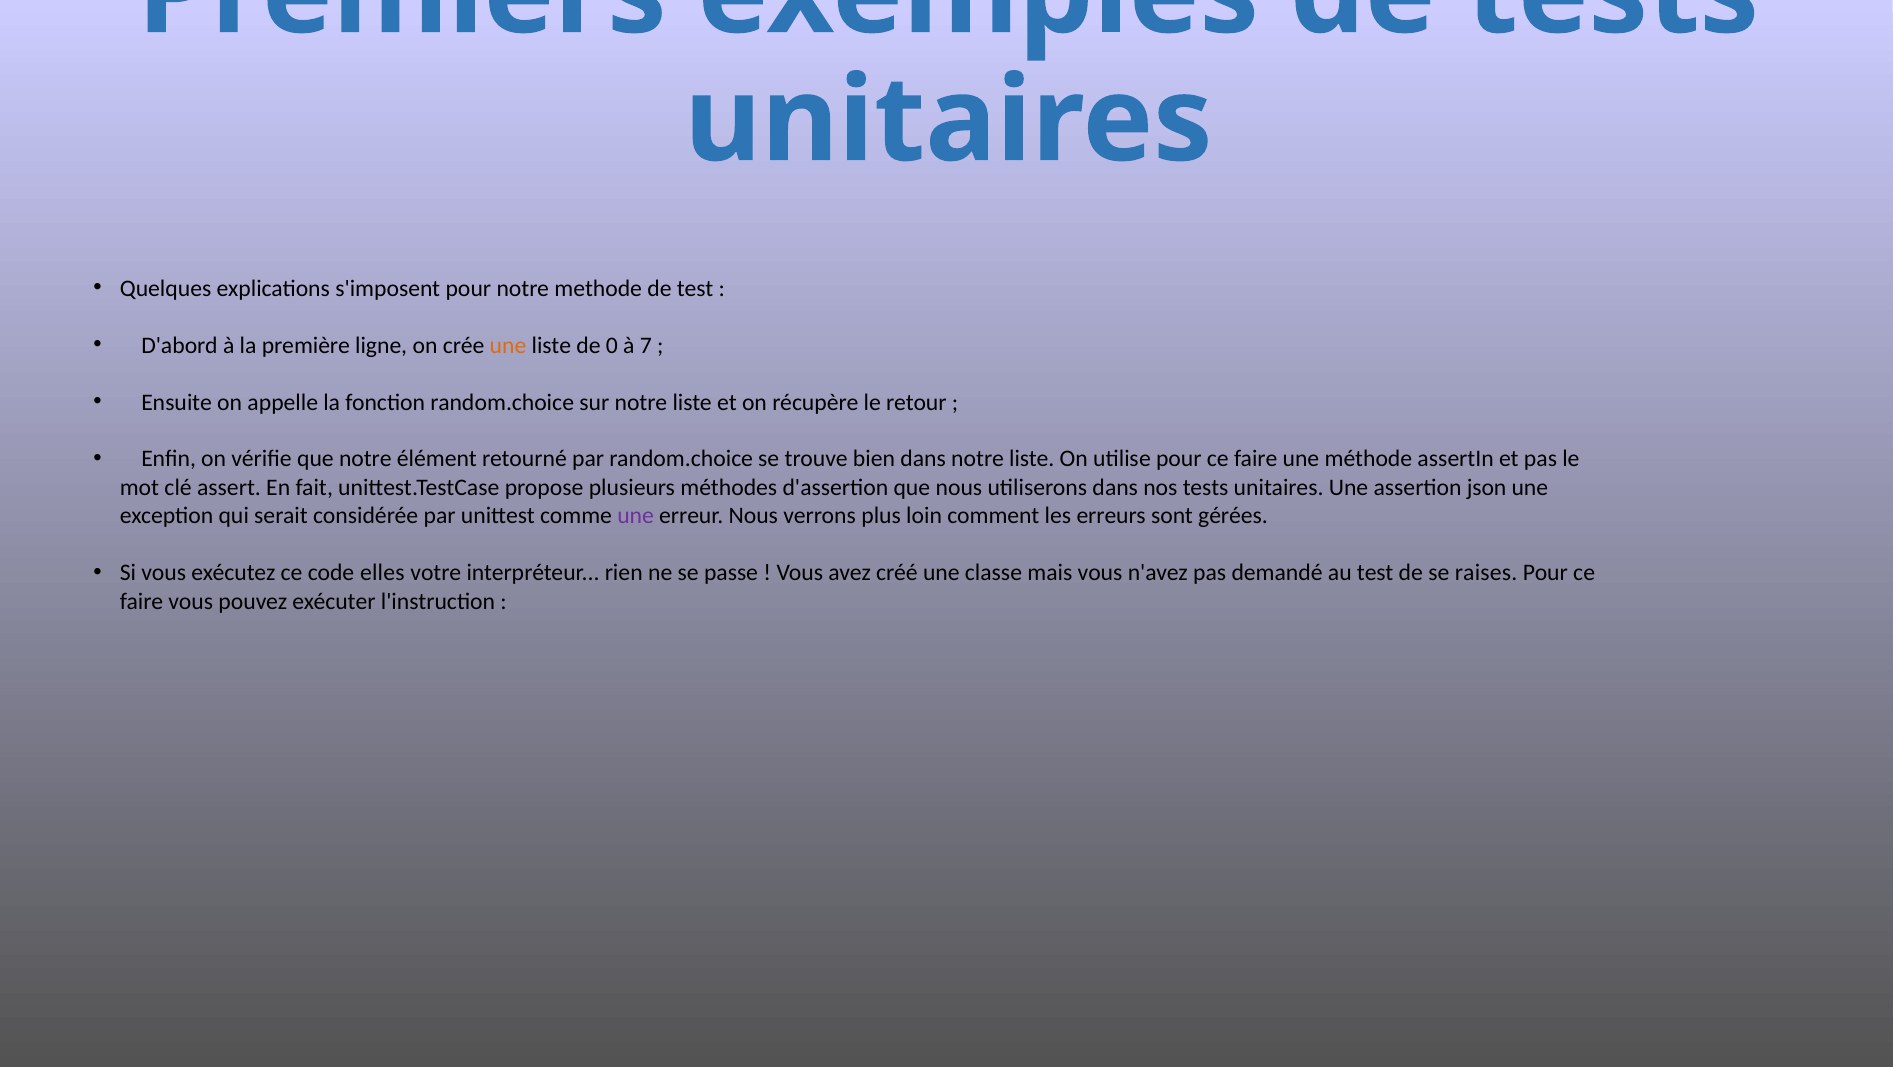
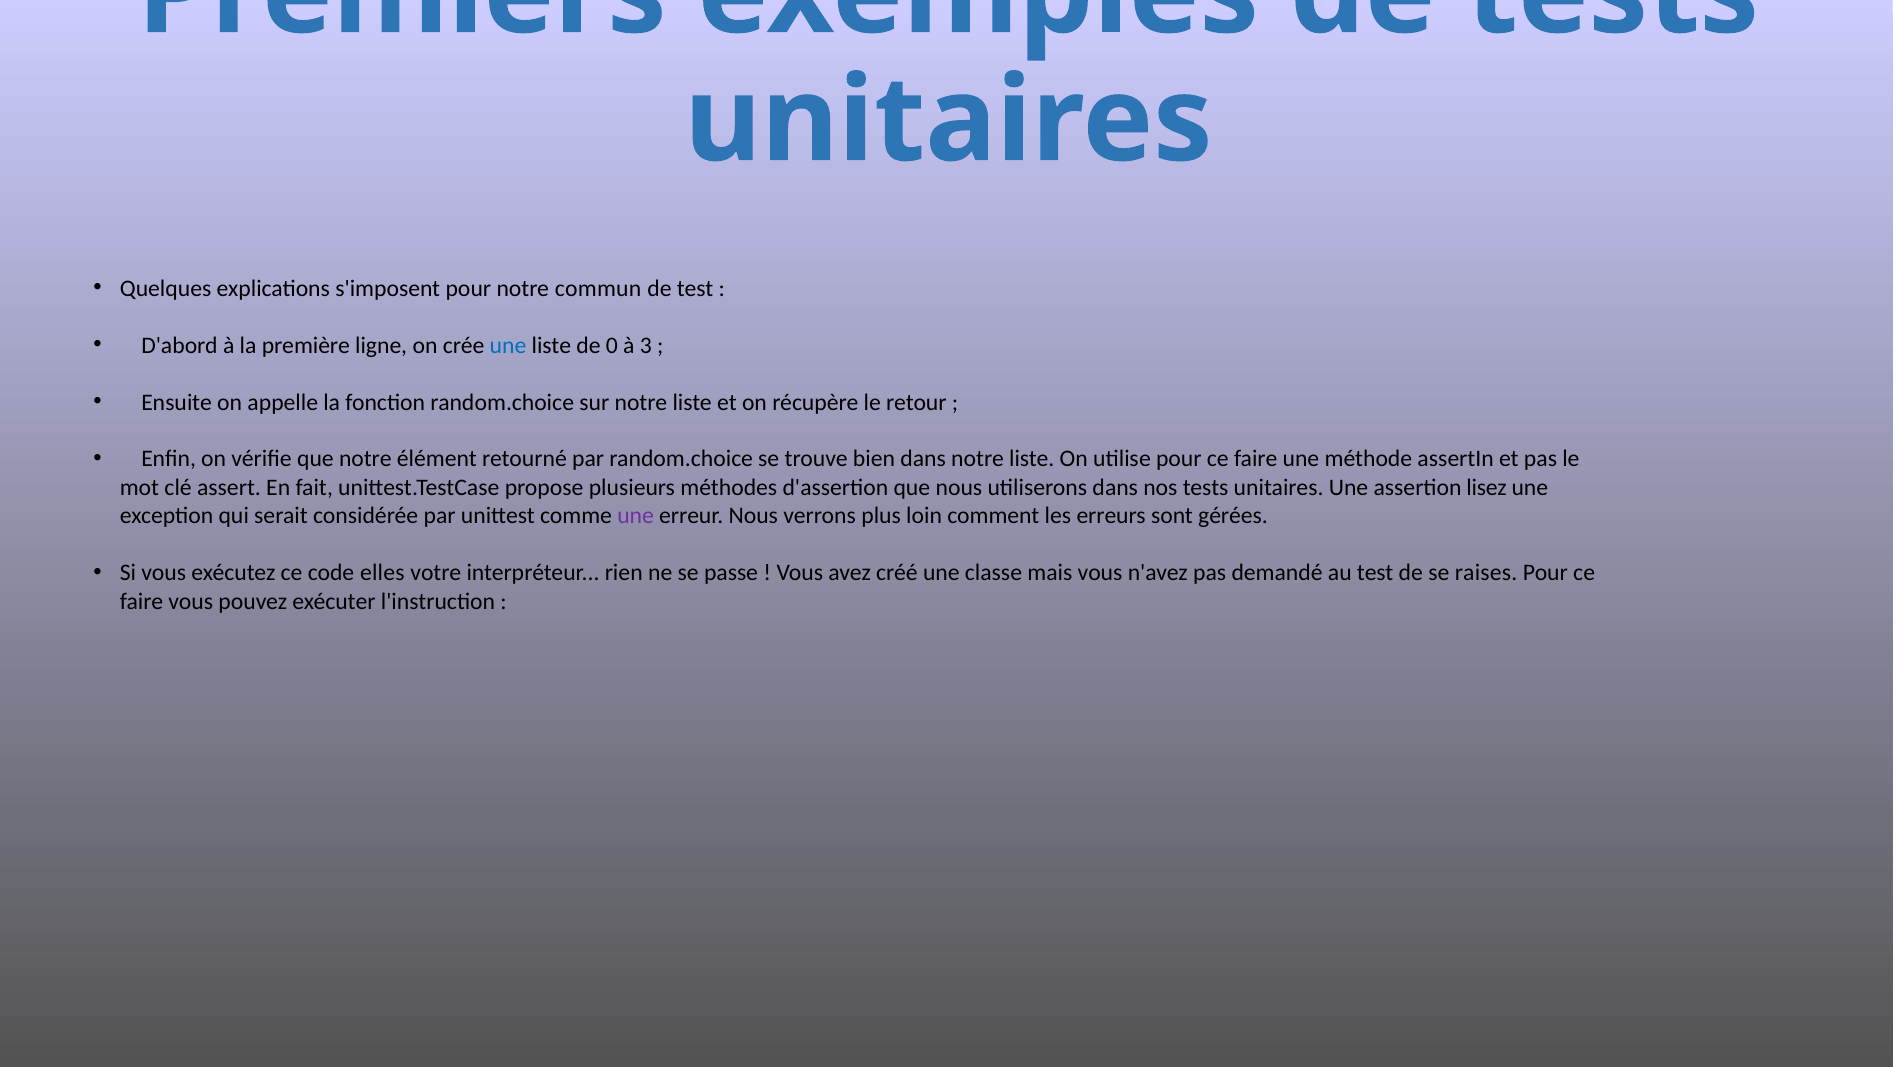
methode: methode -> commun (598, 288)
une colour: orange -> blue (508, 345)
7: 7 -> 3 (646, 345)
json: json -> lisez (1487, 488)
